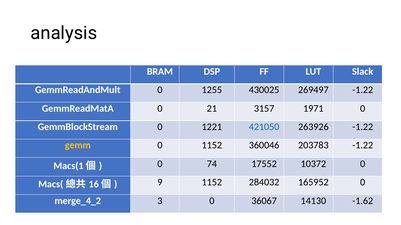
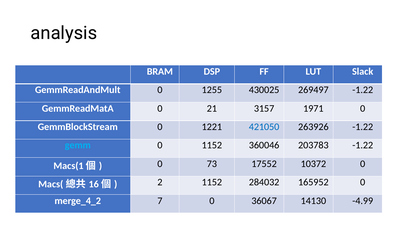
gemm colour: yellow -> light blue (78, 146)
74: 74 -> 73 (212, 164)
9: 9 -> 2 (160, 183)
3: 3 -> 7 (160, 201)
-1.62: -1.62 -> -4.99 (363, 201)
